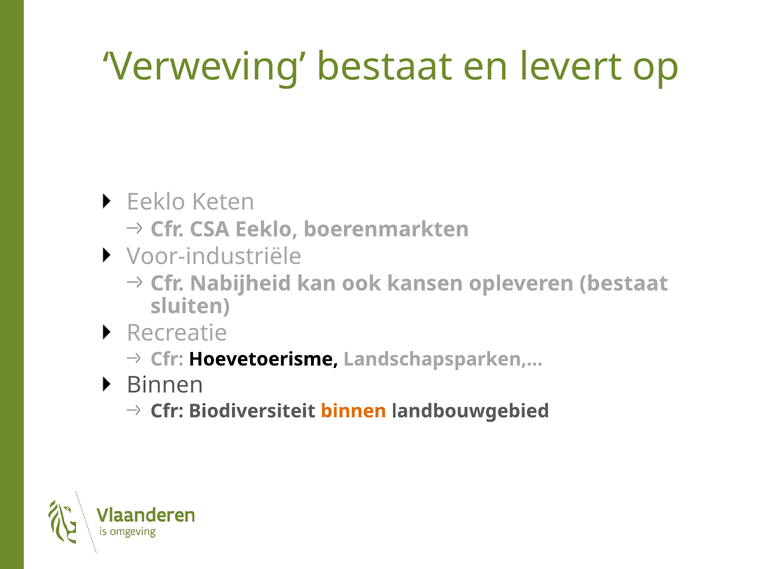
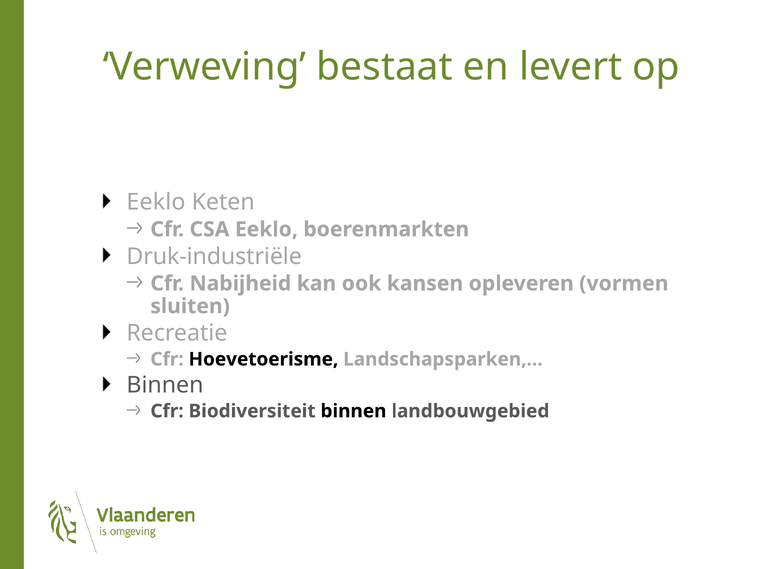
Voor-industriële: Voor-industriële -> Druk-industriële (214, 257)
opleveren bestaat: bestaat -> vormen (624, 284)
binnen colour: orange -> black (353, 411)
